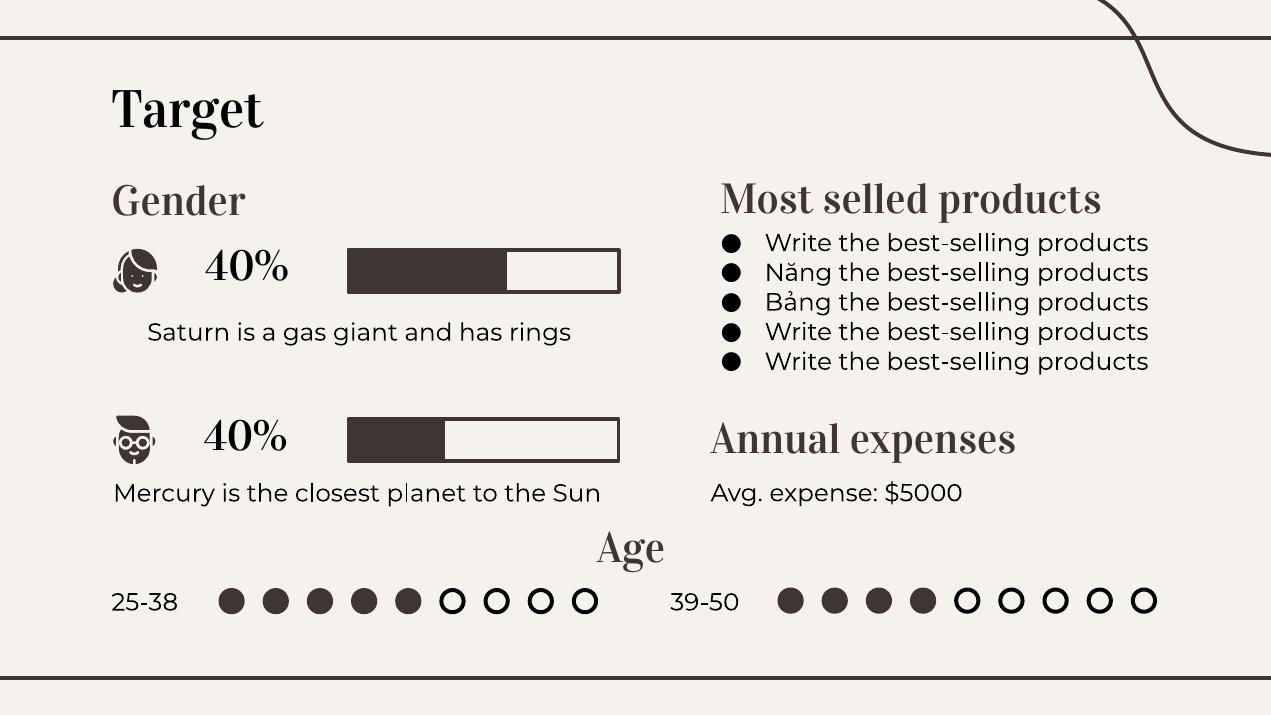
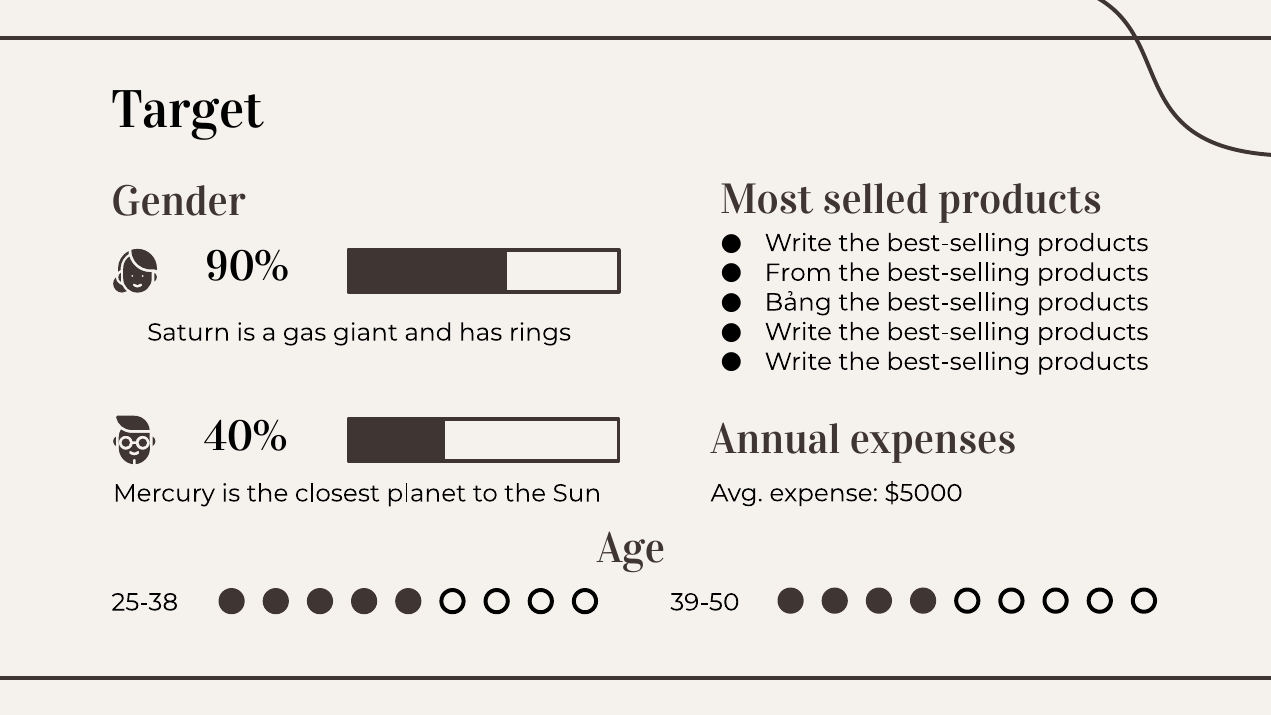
40%: 40% -> 90% (247, 267)
Năng: Năng -> From (798, 273)
